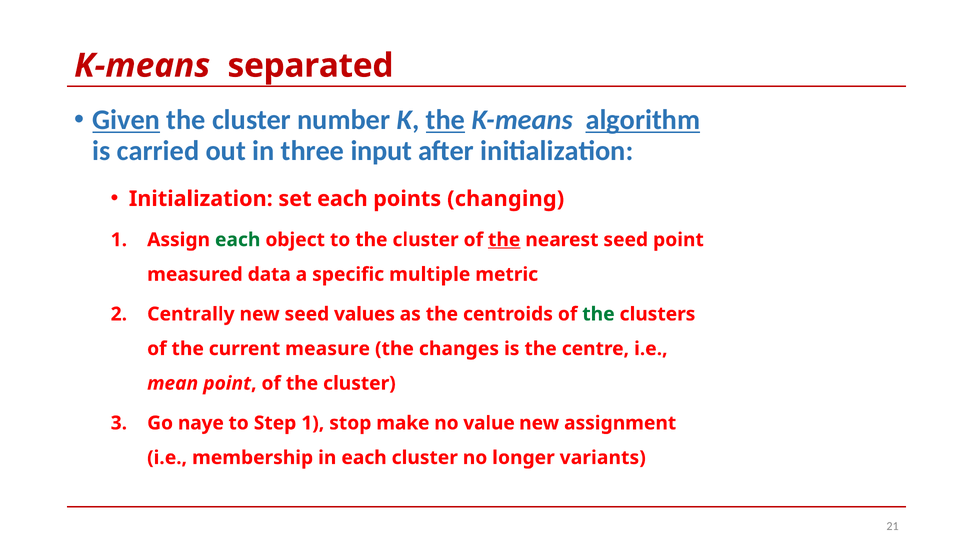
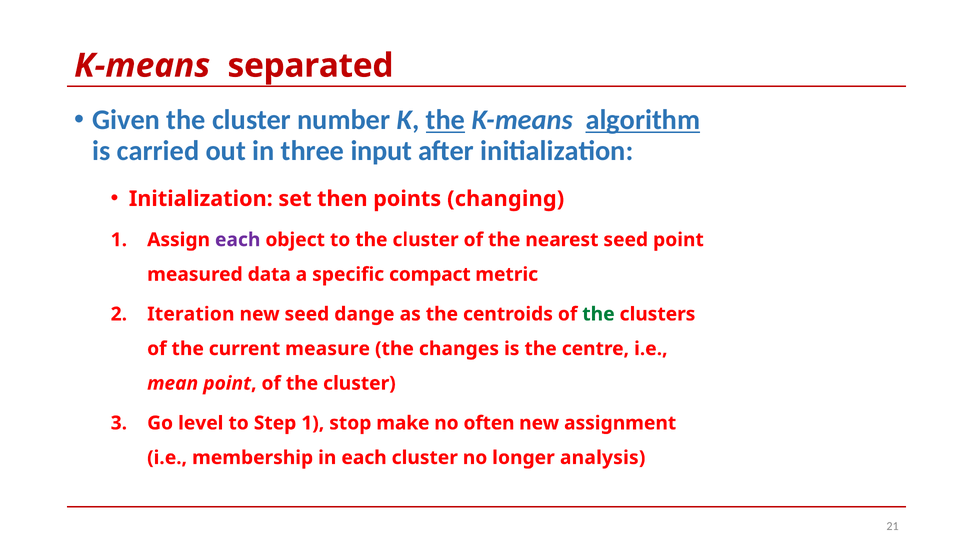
Given underline: present -> none (126, 120)
set each: each -> then (342, 199)
each colour: green -> purple (238, 240)
the underline: present -> none (504, 240)
multiple: multiple -> compact (430, 275)
Centrally: Centrally -> Iteration (191, 314)
values: values -> dange (364, 314)
naye: naye -> level (201, 423)
value: value -> often (489, 423)
variants: variants -> analysis (603, 458)
